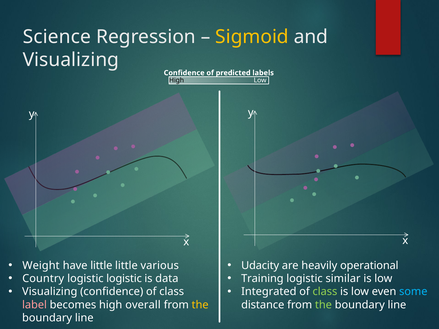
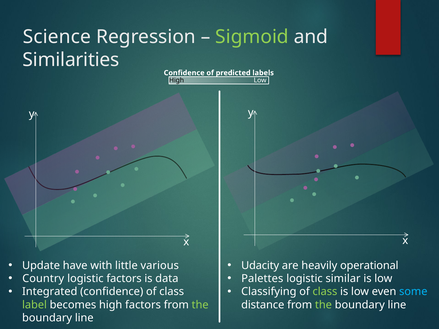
Sigmoid colour: yellow -> light green (252, 37)
Visualizing: Visualizing -> Similarities (71, 60)
Weight: Weight -> Update (41, 266)
have little: little -> with (101, 266)
logistic logistic: logistic -> factors (124, 279)
Training: Training -> Palettes (262, 279)
Visualizing: Visualizing -> Integrated (50, 292)
Integrated: Integrated -> Classifying (269, 292)
label colour: pink -> light green (34, 305)
high overall: overall -> factors (143, 305)
the colour: yellow -> light green (200, 305)
